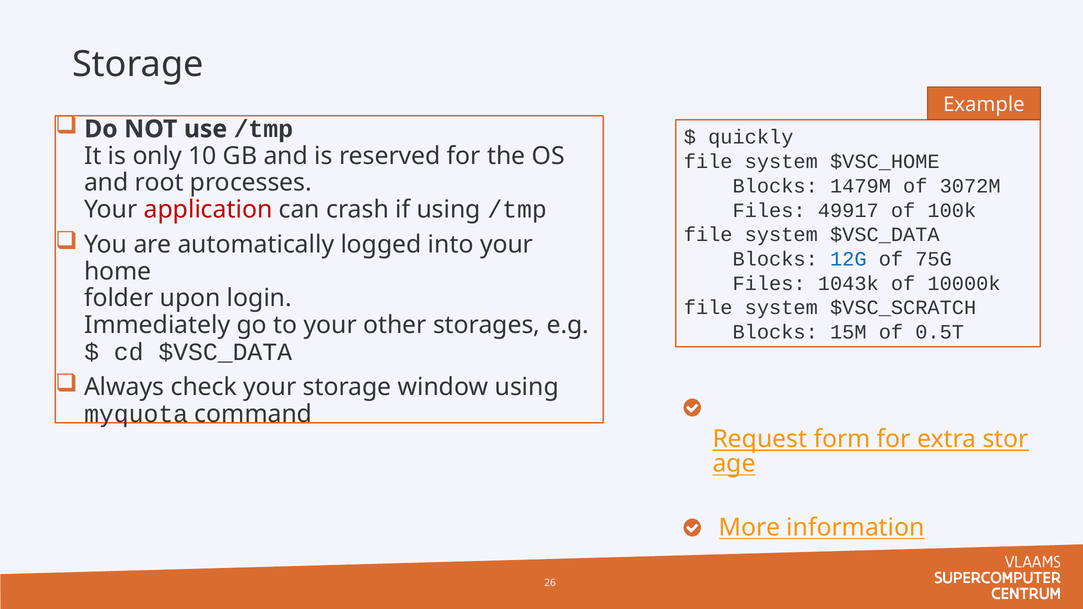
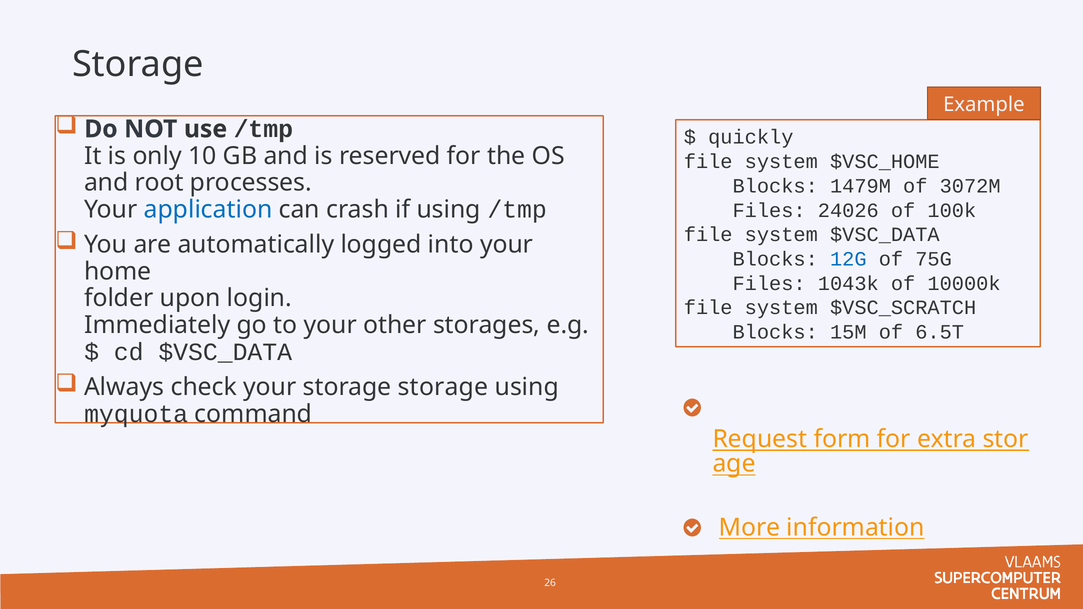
application colour: red -> blue (208, 210)
49917: 49917 -> 24026 (848, 210)
0.5T: 0.5T -> 6.5T (940, 332)
storage window: window -> storage (443, 387)
